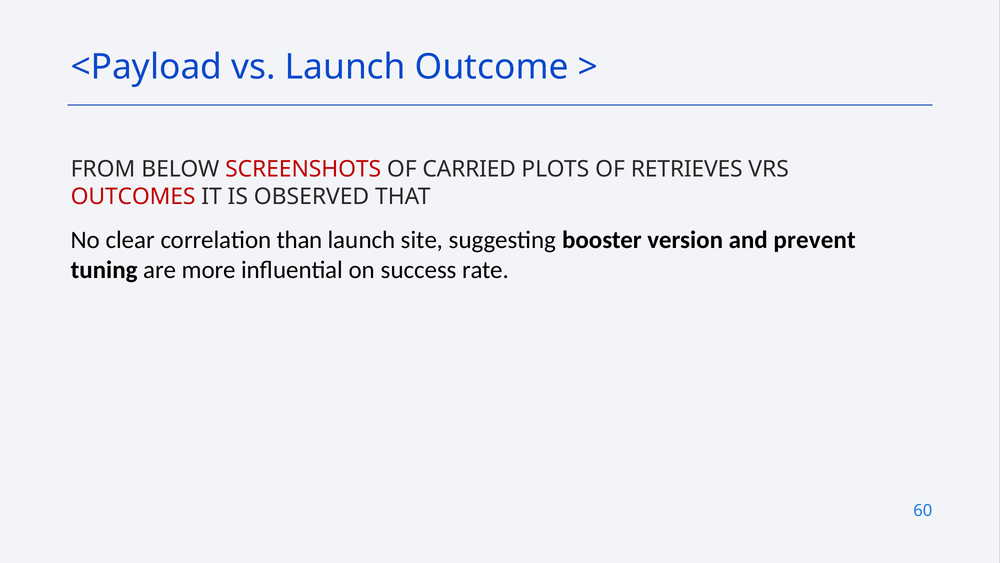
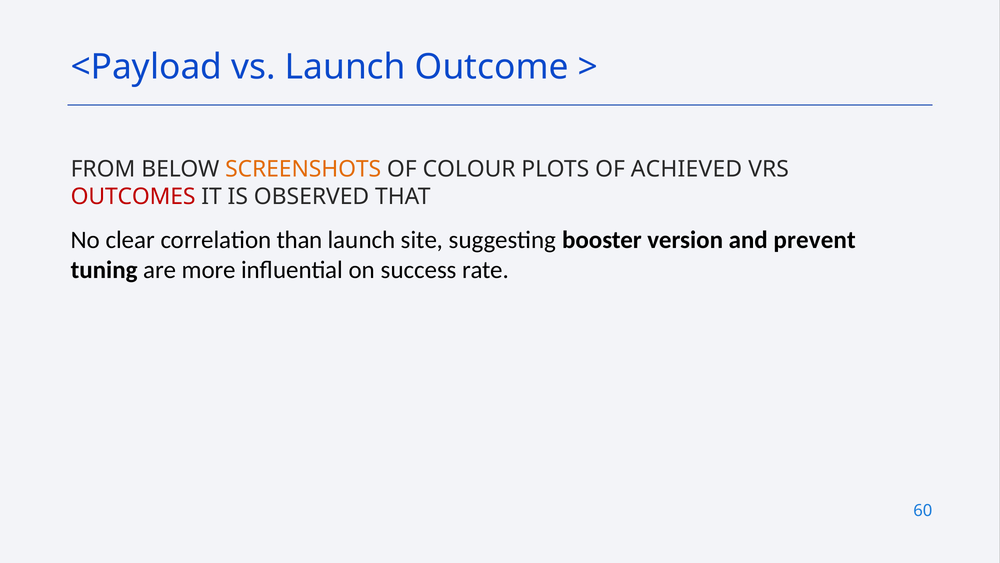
SCREENSHOTS colour: red -> orange (303, 169)
CARRIED: CARRIED -> COLOUR (469, 169)
RETRIEVES: RETRIEVES -> ACHIEVED (687, 169)
